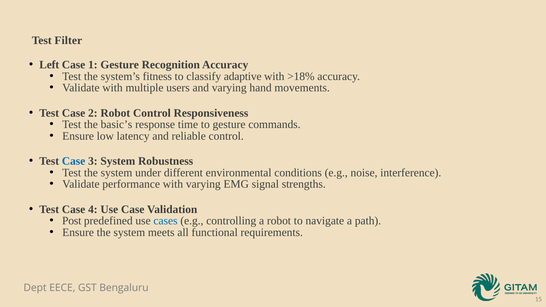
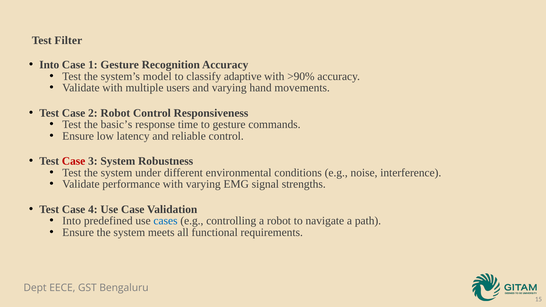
Left: Left -> Into (49, 65)
fitness: fitness -> model (157, 76)
>18%: >18% -> >90% (301, 76)
Case colour: blue -> red (74, 161)
Post: Post -> Into (72, 221)
